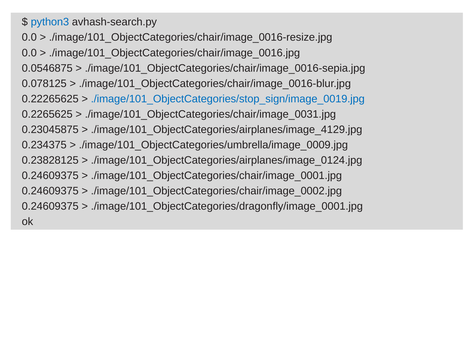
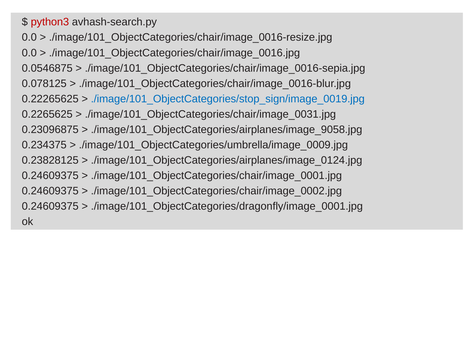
python3 colour: blue -> red (50, 22)
0.23045875: 0.23045875 -> 0.23096875 (50, 129)
./image/101_ObjectCategories/airplanes/image_4129.jpg: ./image/101_ObjectCategories/airplanes/image_4129.jpg -> ./image/101_ObjectCategories/airplanes/image_9058.jpg (227, 129)
